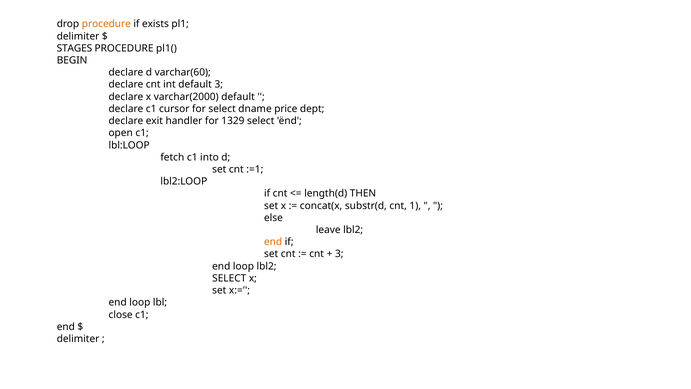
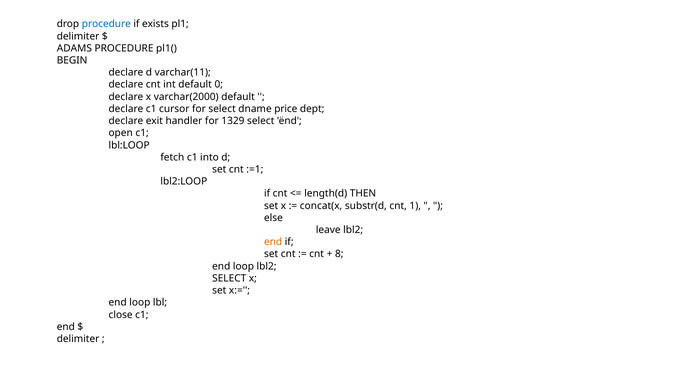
procedure colour: orange -> blue (106, 24)
STAGES: STAGES -> ADAMS (74, 48)
varchar(60: varchar(60 -> varchar(11 (183, 72)
default 3: 3 -> 0 (219, 85)
3: 3 -> 8 (339, 254)
